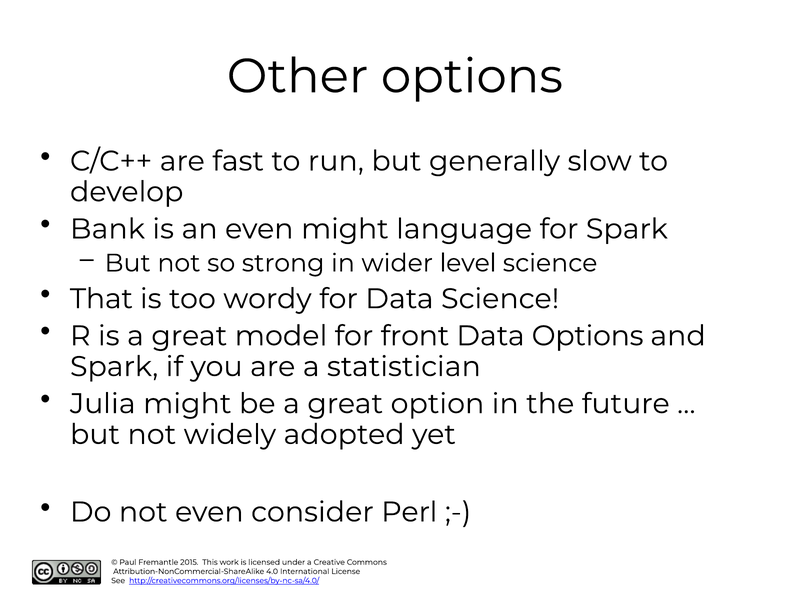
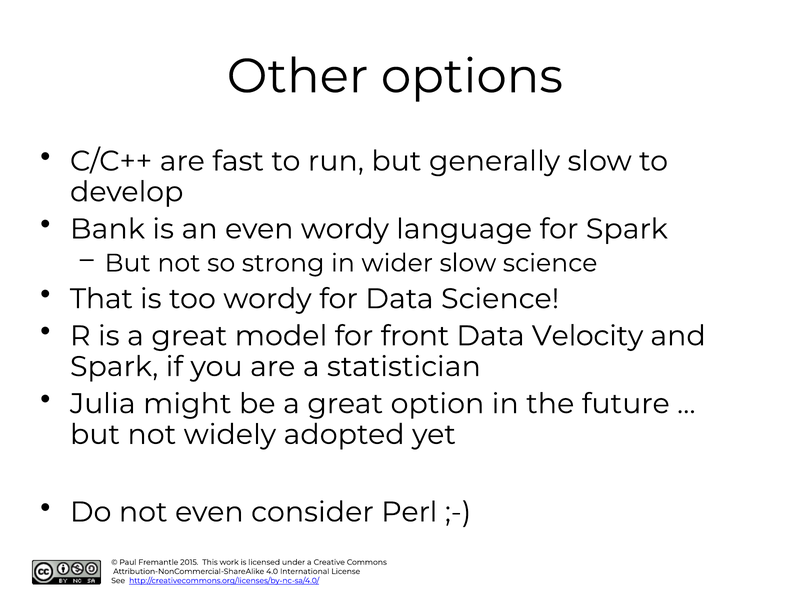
even might: might -> wordy (345, 229)
wider level: level -> slow (468, 263)
Data Options: Options -> Velocity (588, 336)
